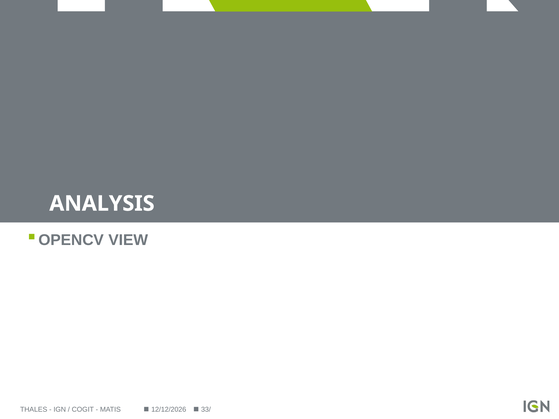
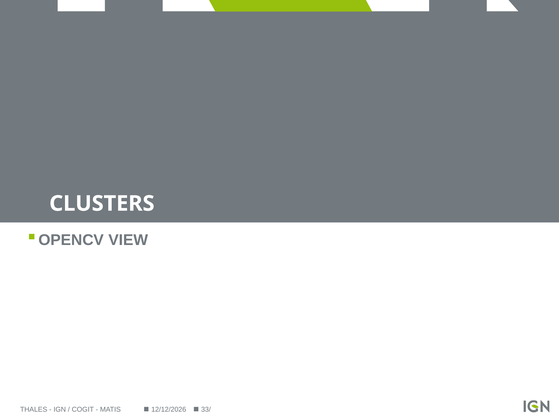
ANALYSIS: ANALYSIS -> CLUSTERS (102, 204)
